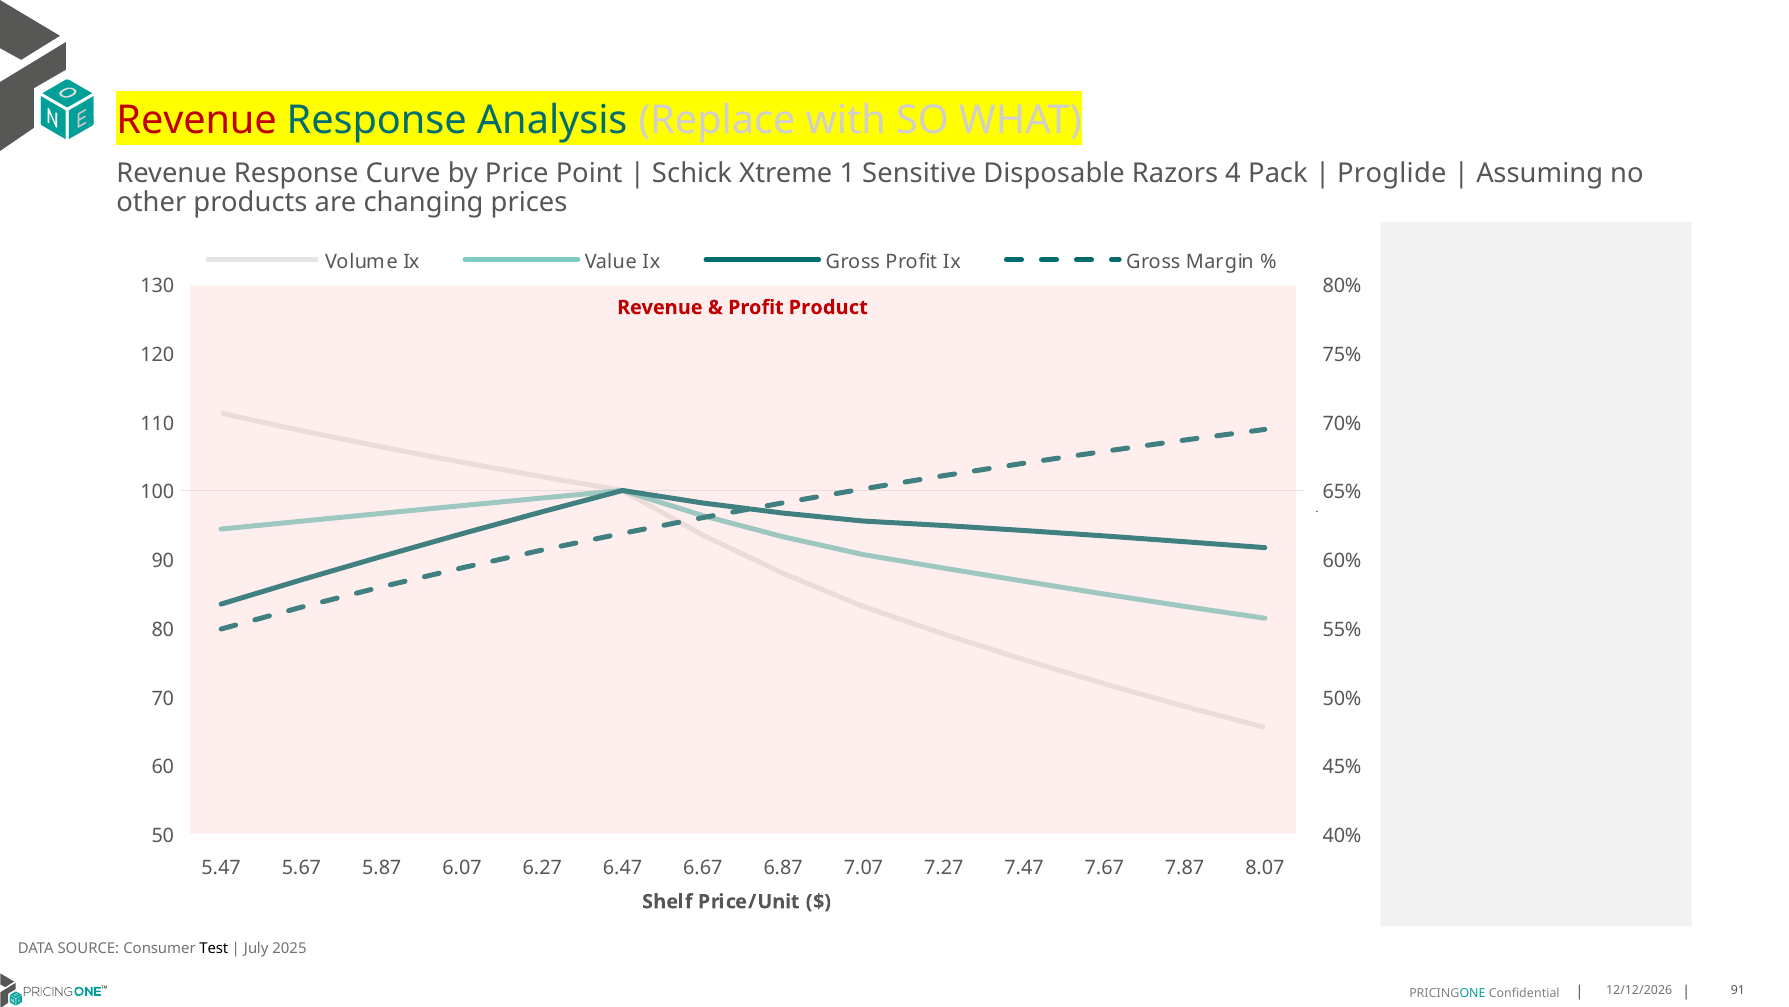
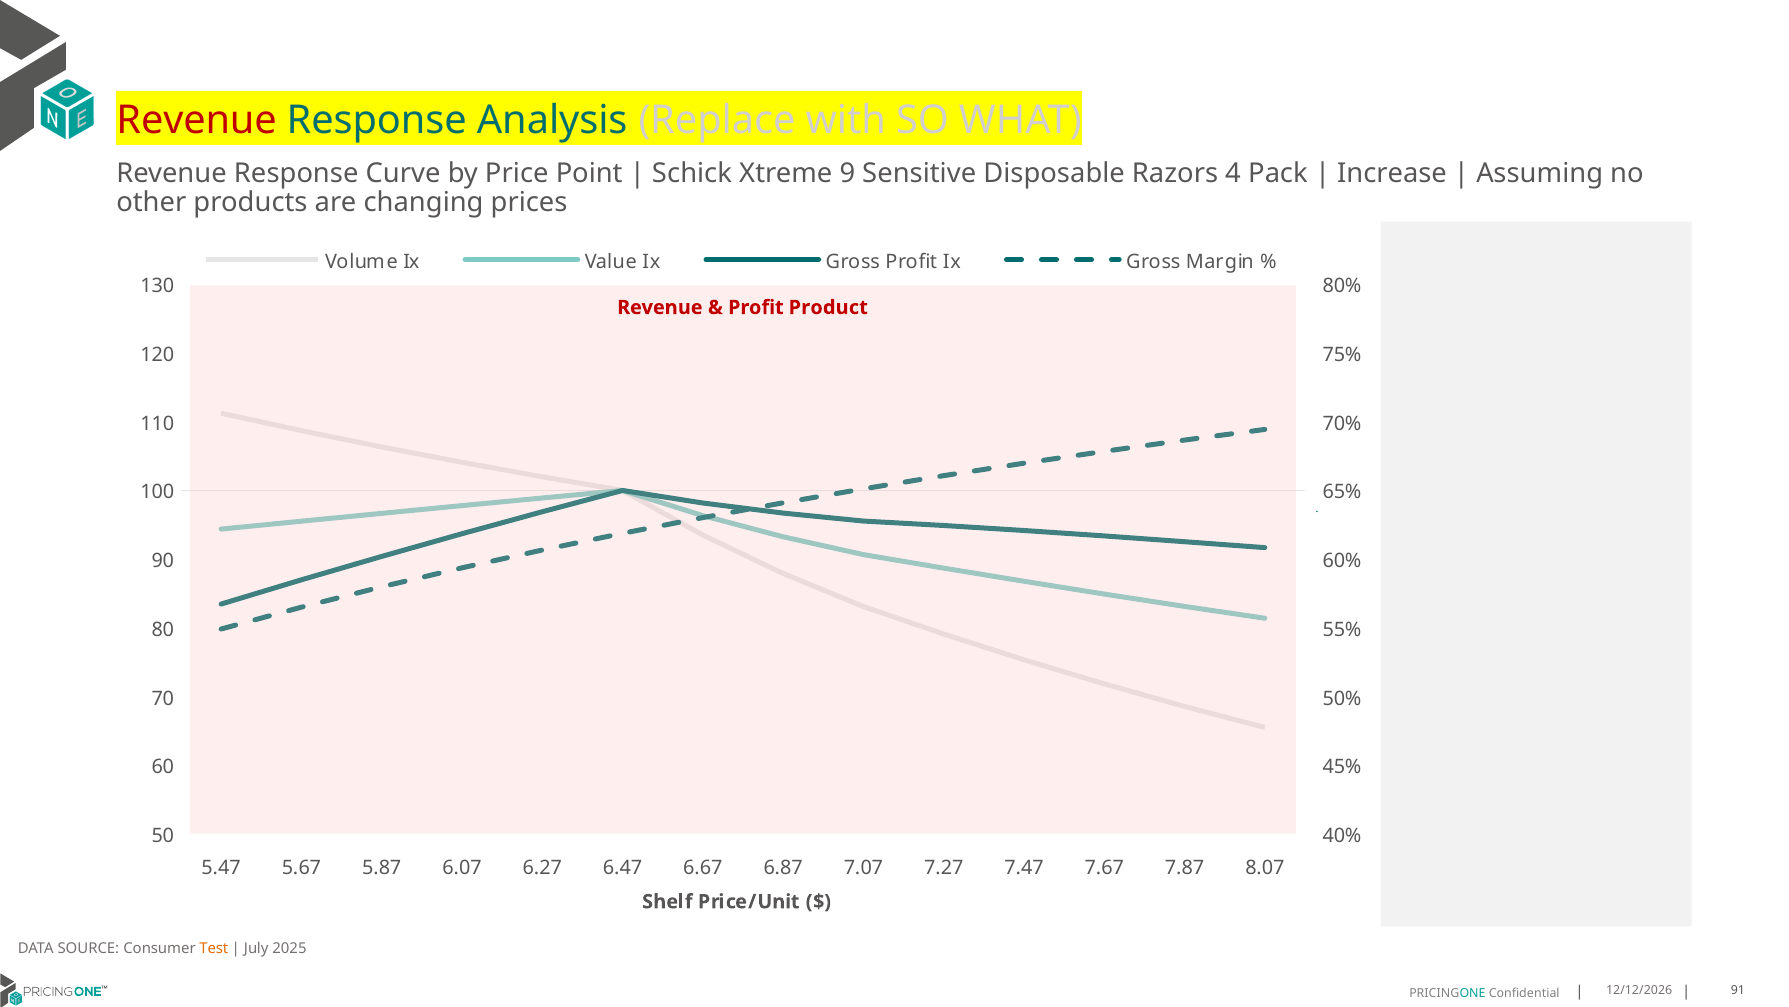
1: 1 -> 9 (847, 173)
Proglide: Proglide -> Increase (1392, 173)
Test colour: black -> orange (214, 948)
